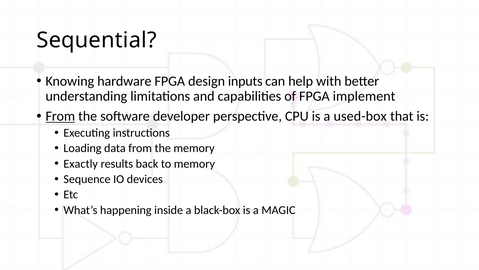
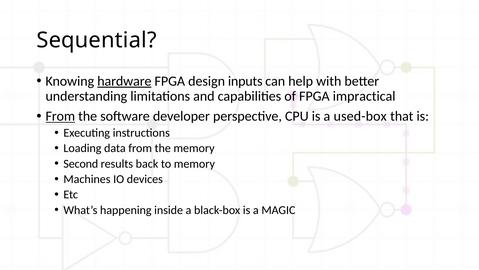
hardware underline: none -> present (124, 81)
implement: implement -> impractical (364, 96)
Exactly: Exactly -> Second (81, 163)
Sequence: Sequence -> Machines (87, 179)
